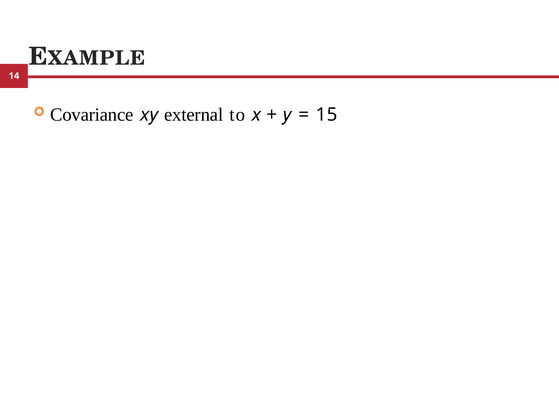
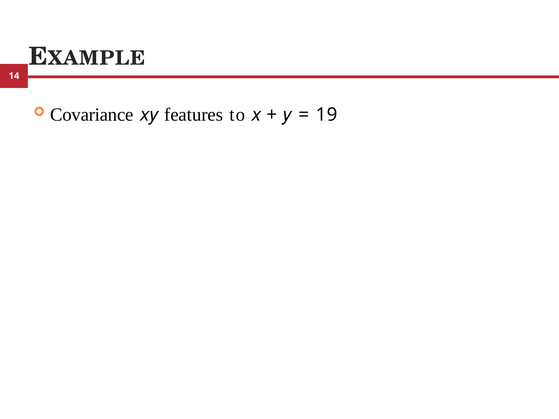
external: external -> features (194, 115)
15: 15 -> 19 (327, 115)
